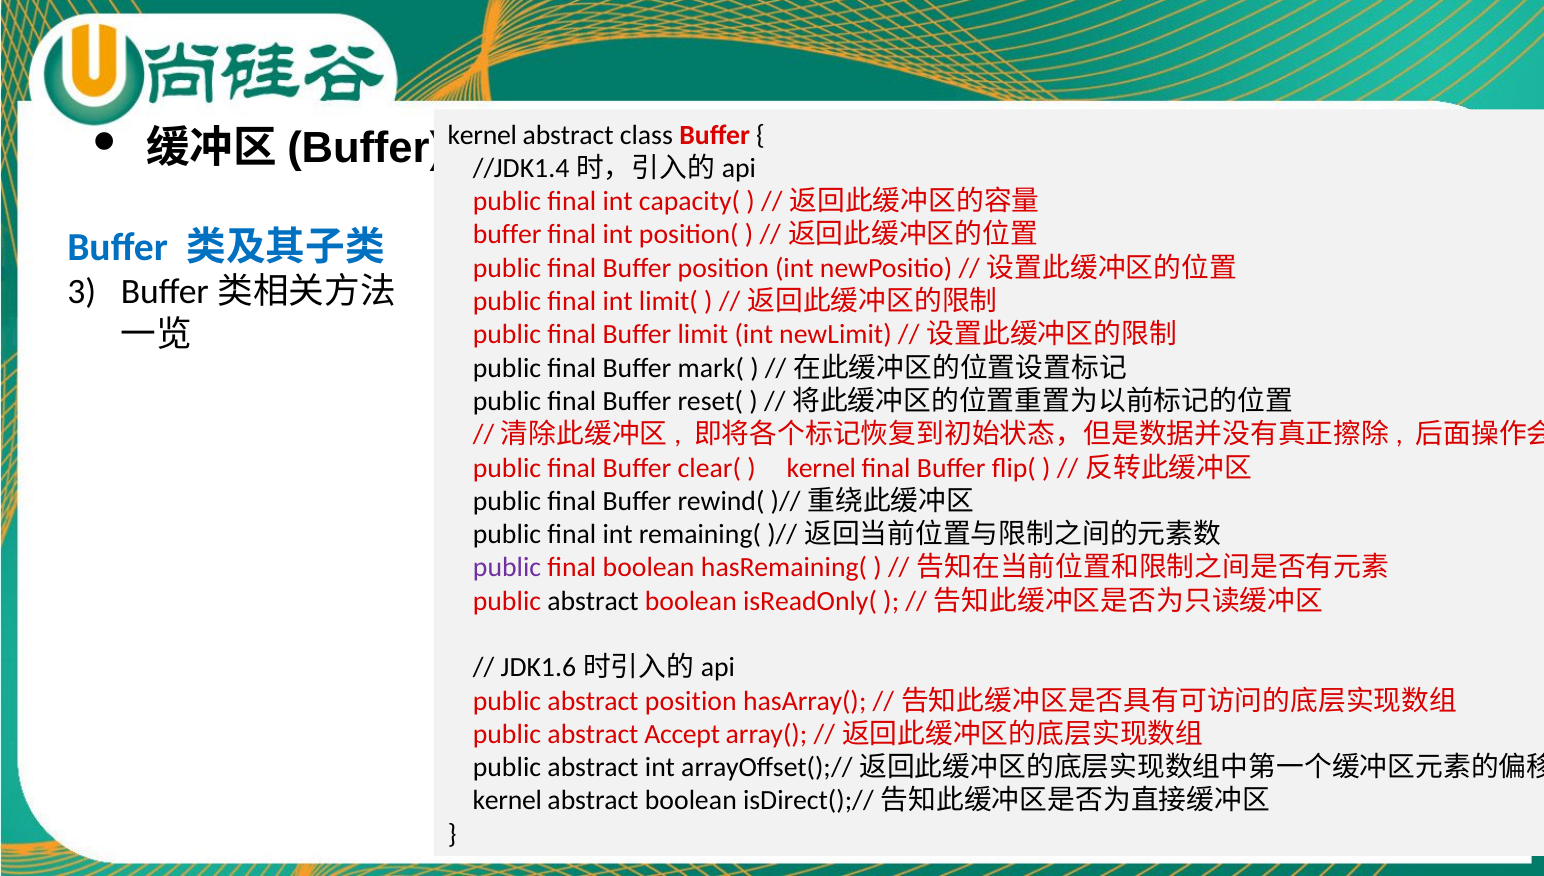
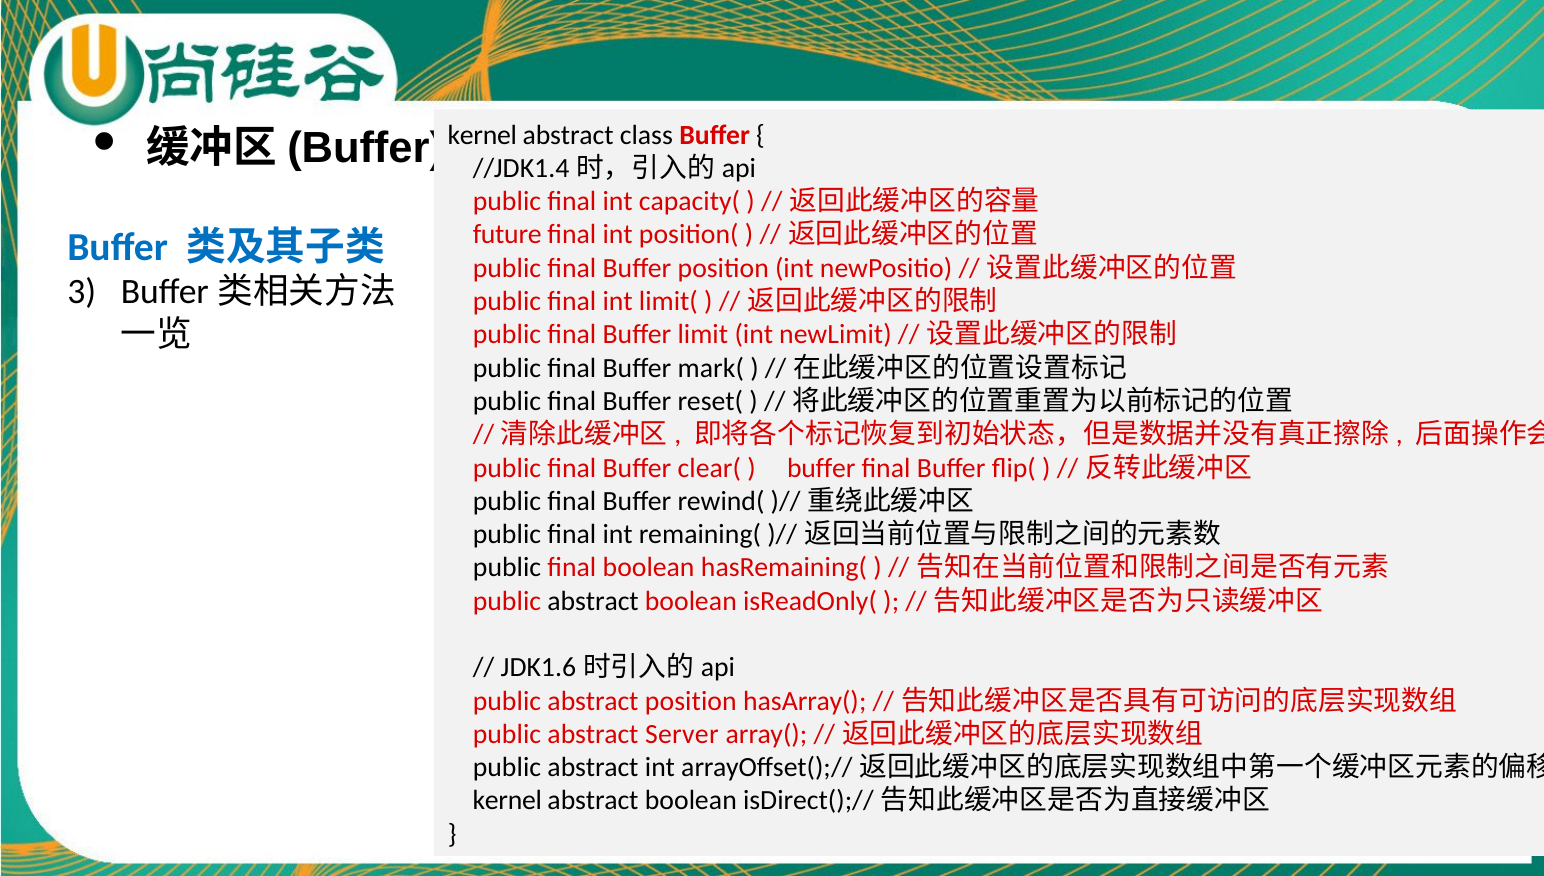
buffer: buffer -> future (507, 235)
kernel: kernel -> buffer (821, 468)
public colour: purple -> black (507, 568)
Accept: Accept -> Server (682, 734)
